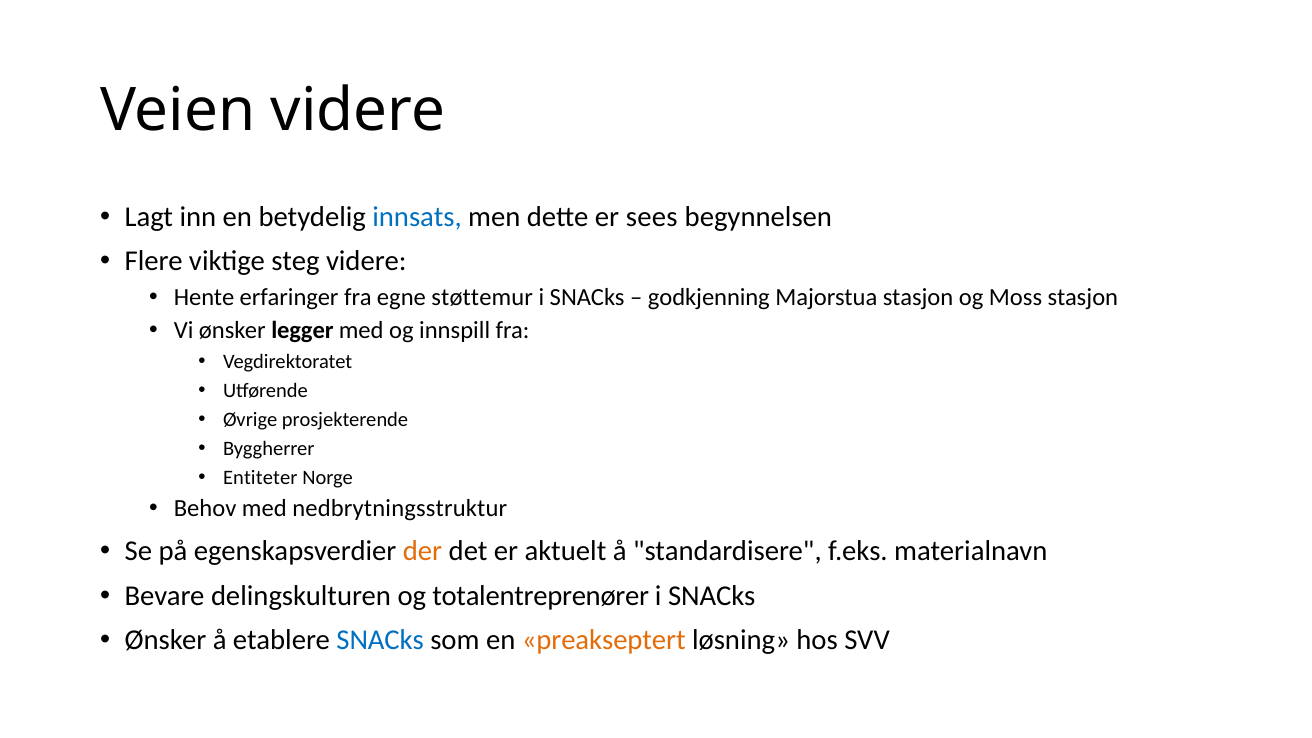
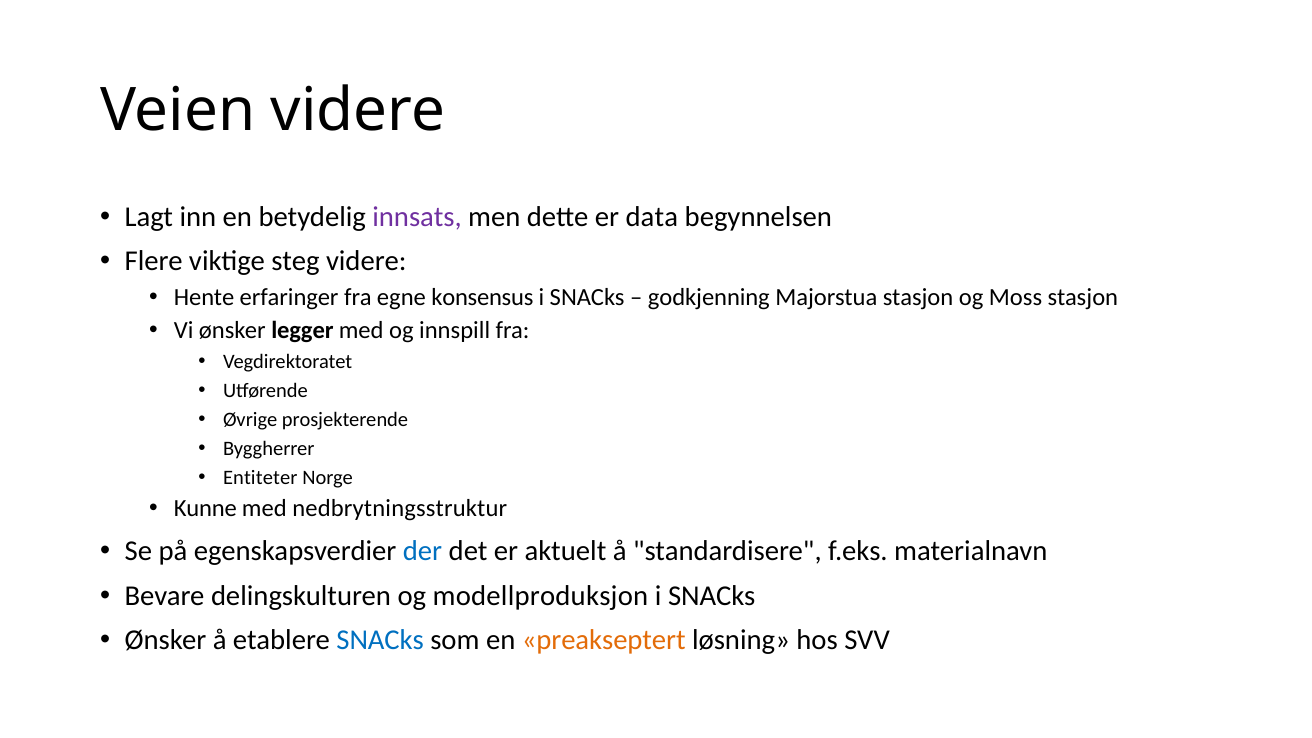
innsats colour: blue -> purple (417, 217)
sees: sees -> data (652, 217)
støttemur: støttemur -> konsensus (482, 297)
Behov: Behov -> Kunne (205, 509)
der colour: orange -> blue (423, 551)
totalentreprenører: totalentreprenører -> modellproduksjon (540, 596)
